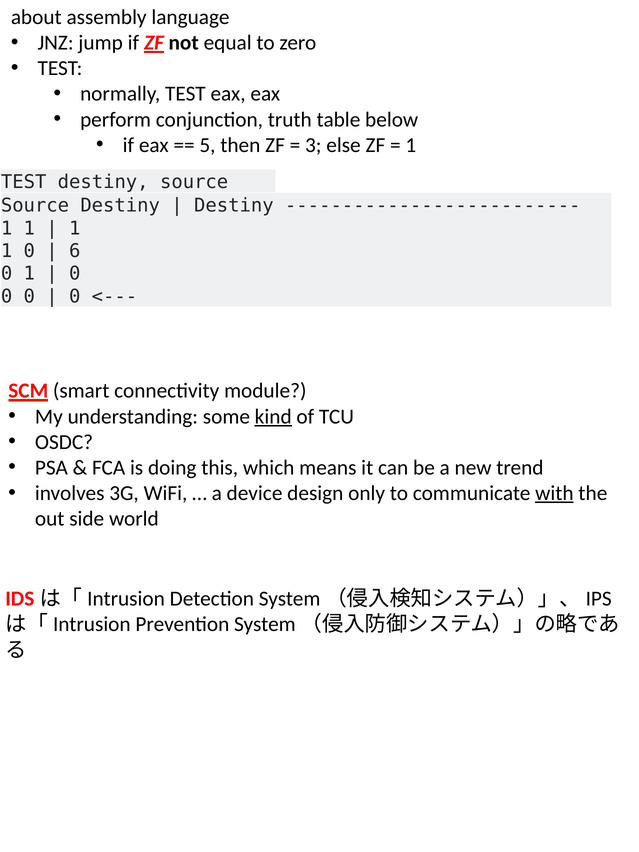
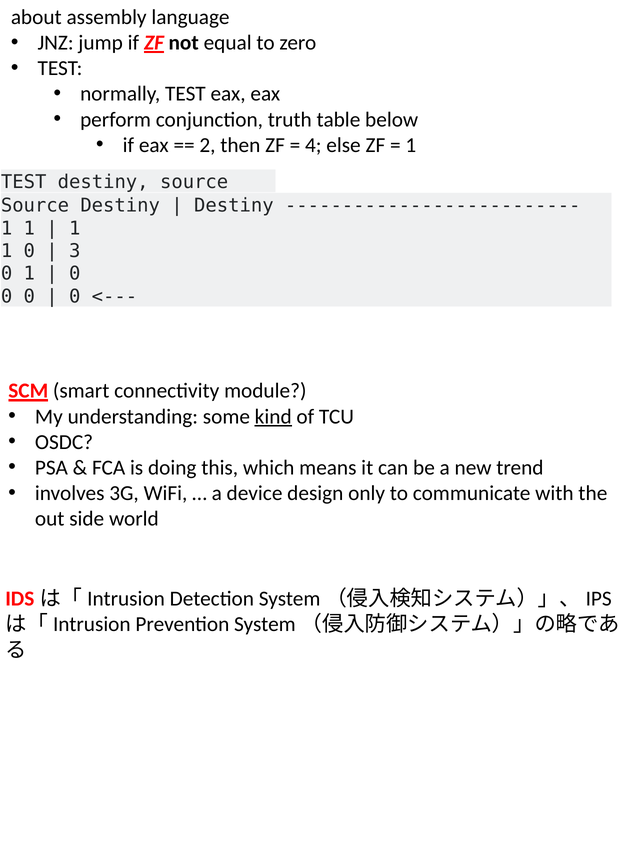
5: 5 -> 2 (207, 145)
3: 3 -> 4 (313, 145)
6: 6 -> 3 (75, 251)
with underline: present -> none (554, 493)
